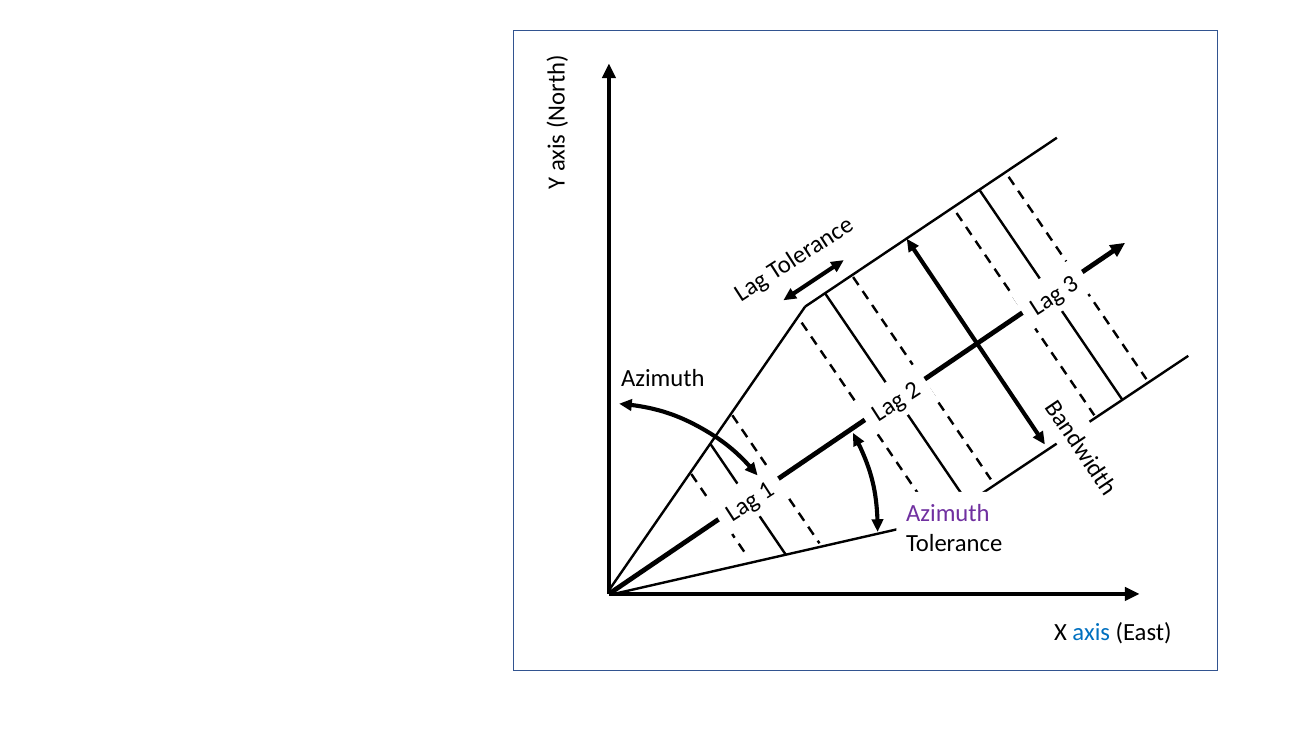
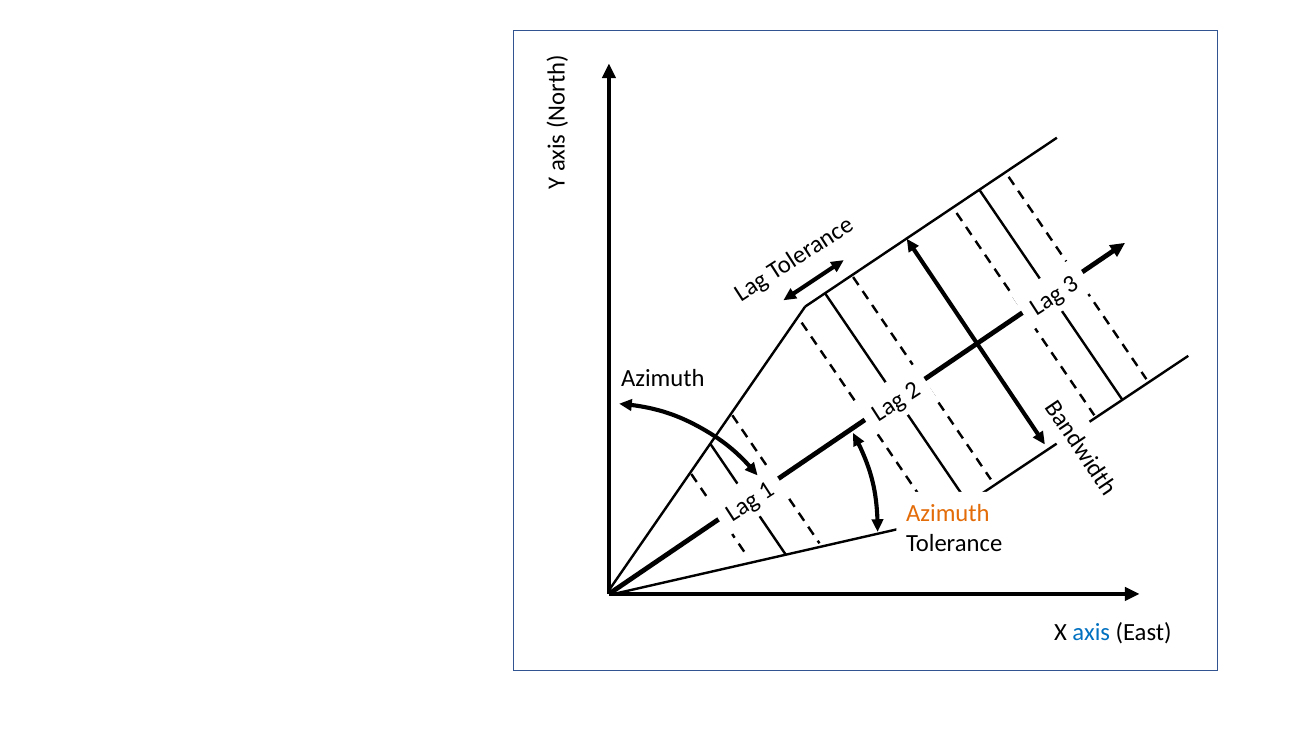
Azimuth colour: purple -> orange (948, 514)
